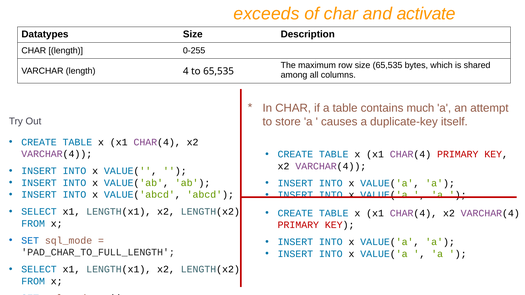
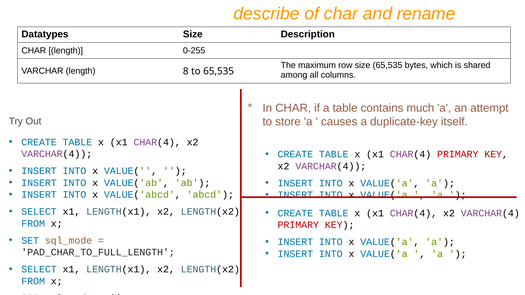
exceeds: exceeds -> describe (267, 14)
activate: activate -> rename (426, 14)
4: 4 -> 8 (186, 71)
